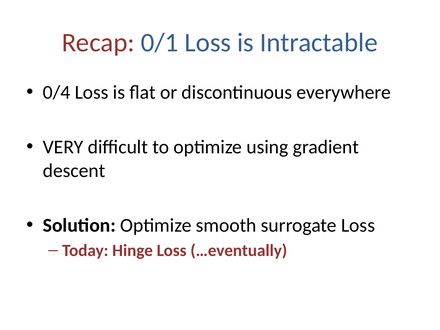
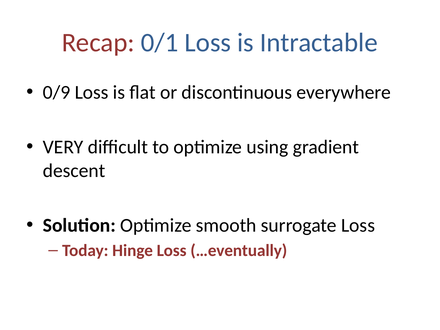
0/4: 0/4 -> 0/9 (57, 92)
